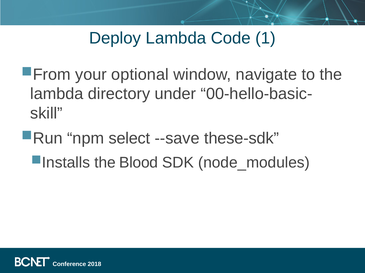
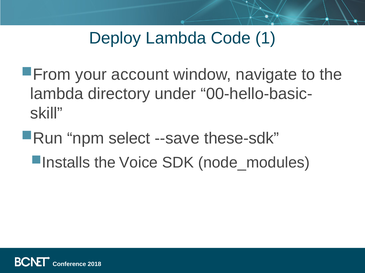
optional: optional -> account (140, 75)
Blood: Blood -> Voice (139, 163)
